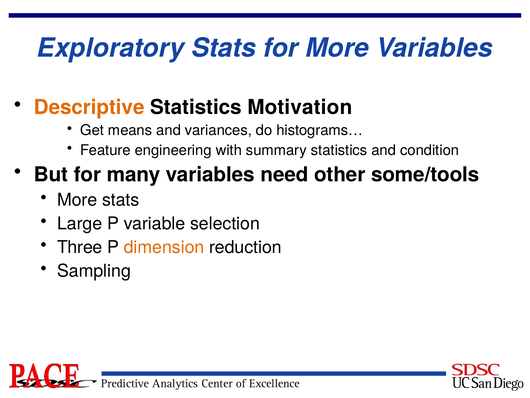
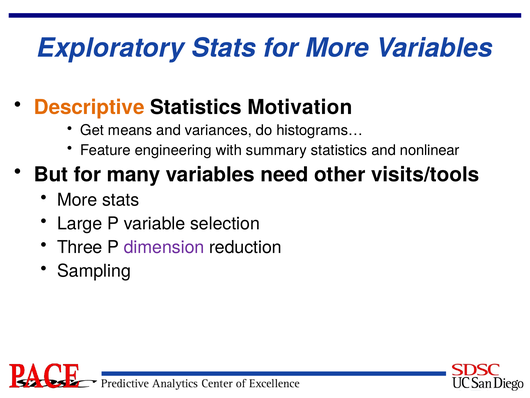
condition: condition -> nonlinear (430, 150)
some/tools: some/tools -> visits/tools (425, 174)
dimension colour: orange -> purple (164, 247)
